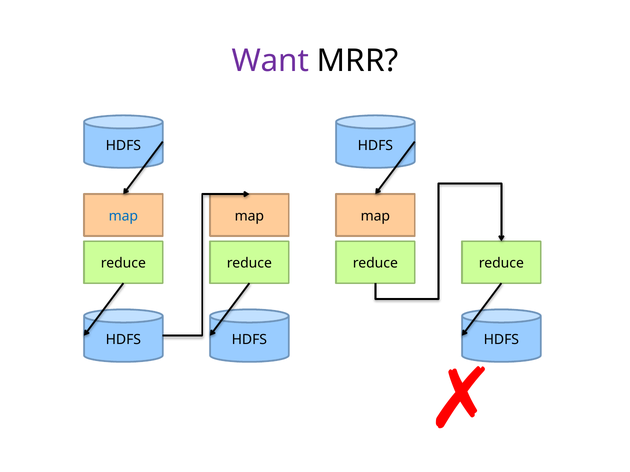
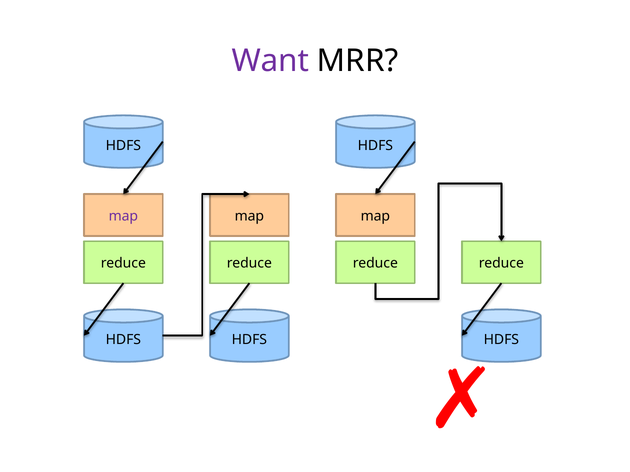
map colour: blue -> purple (123, 216)
